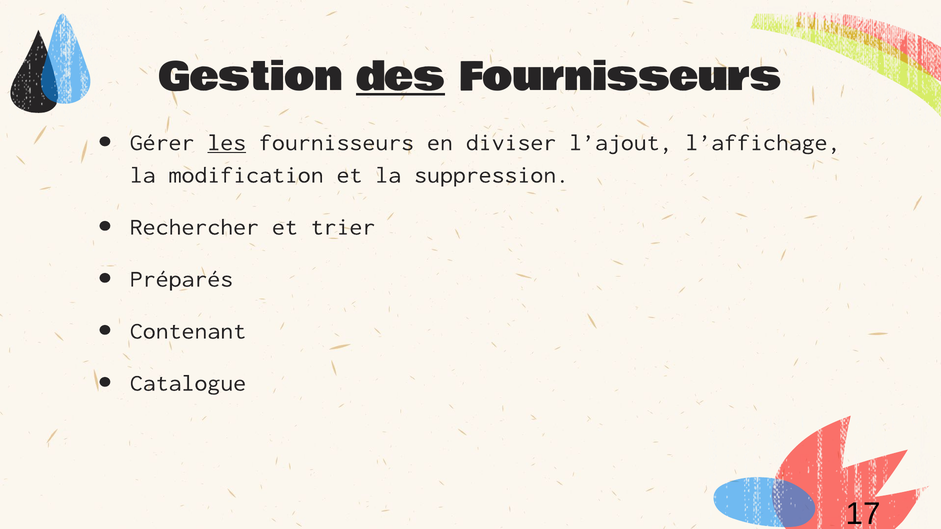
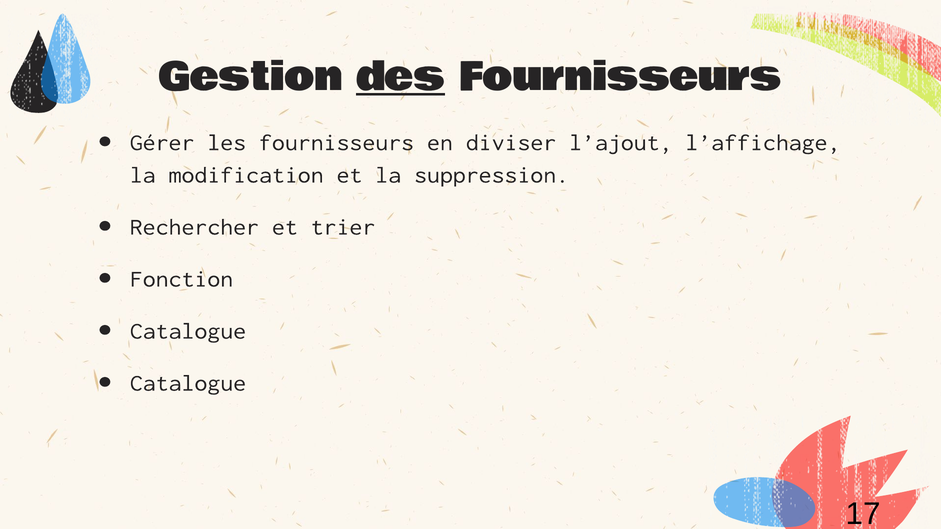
les underline: present -> none (227, 142)
Préparés: Préparés -> Fonction (182, 279)
Contenant: Contenant -> Catalogue (188, 331)
